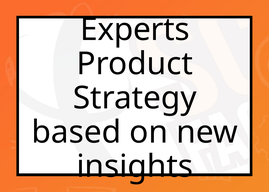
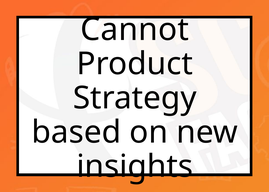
Experts: Experts -> Cannot (135, 30)
